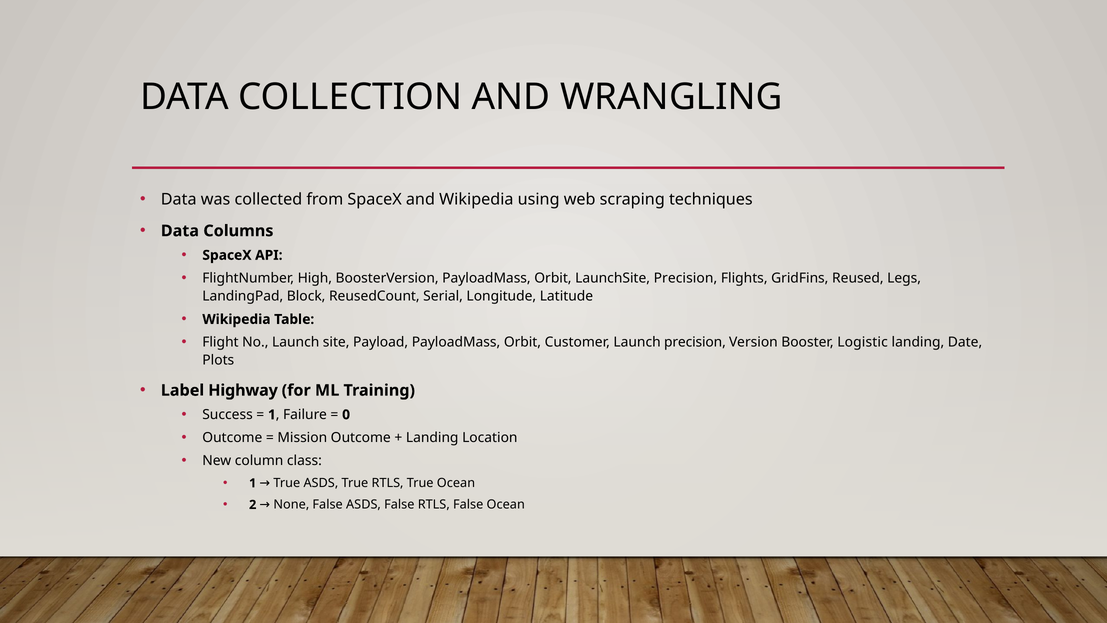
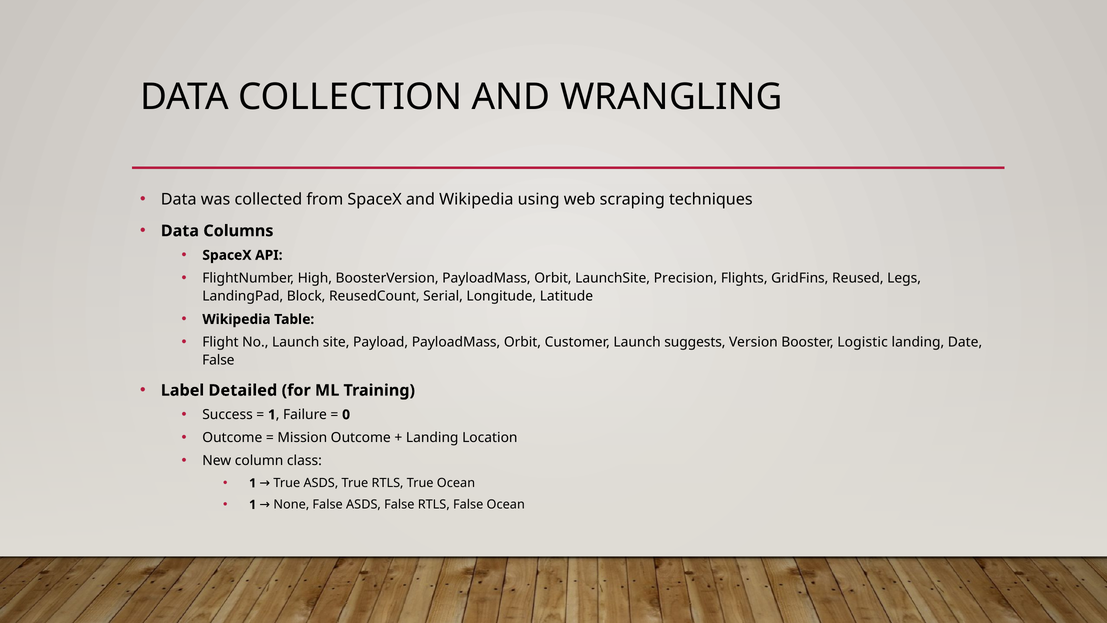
Launch precision: precision -> suggests (695, 342)
Plots: Plots -> False (218, 360)
Highway: Highway -> Detailed (243, 390)
2: 2 -> 1 (253, 504)
